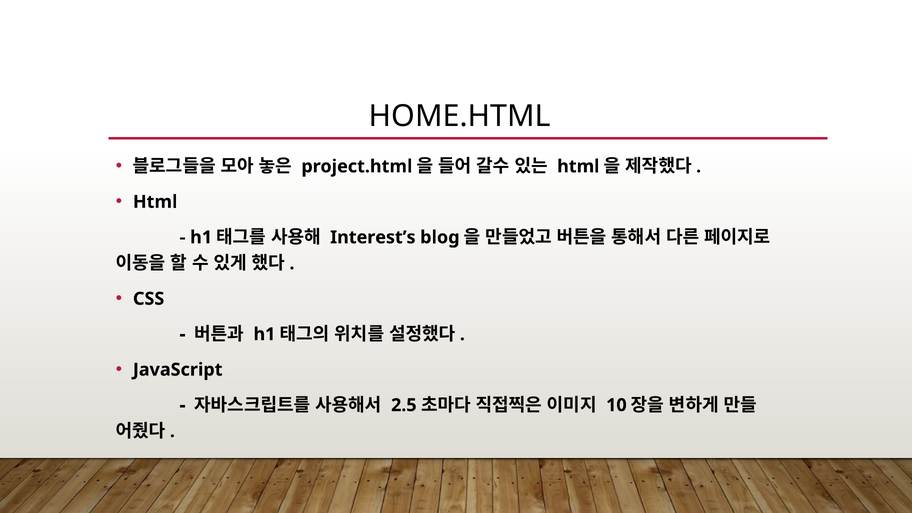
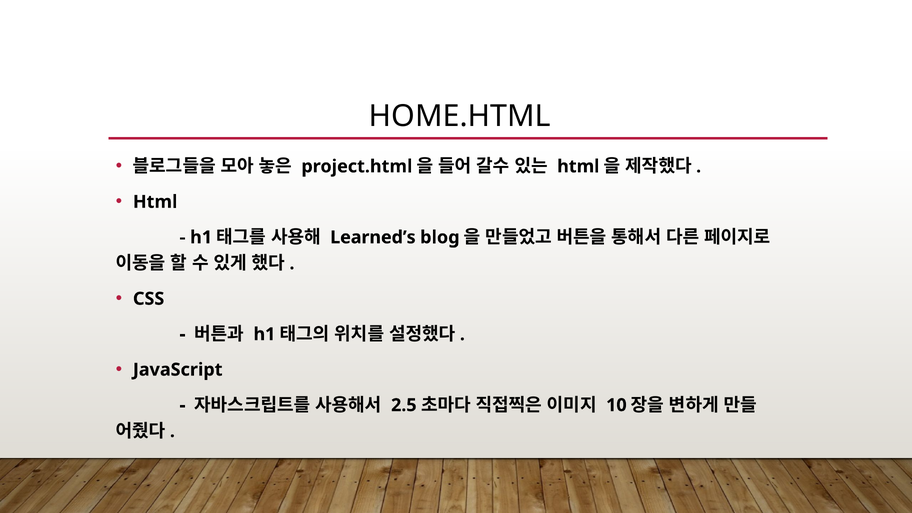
Interest’s: Interest’s -> Learned’s (373, 237)
